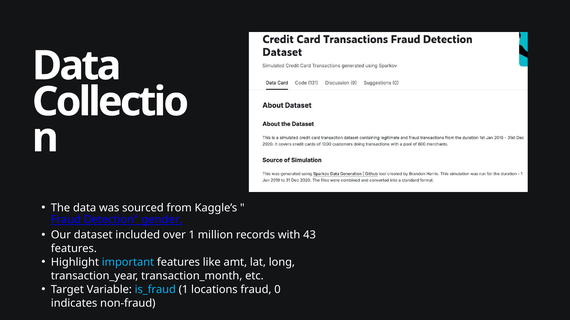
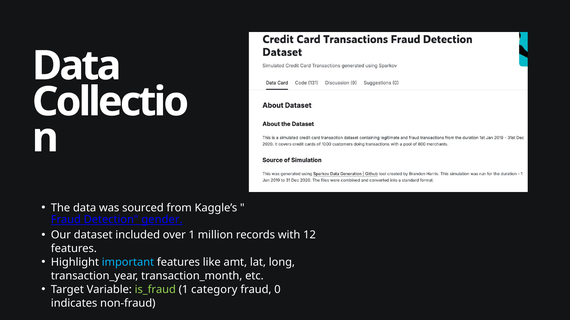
43: 43 -> 12 (310, 235)
is_fraud colour: light blue -> light green (155, 290)
locations: locations -> category (214, 290)
